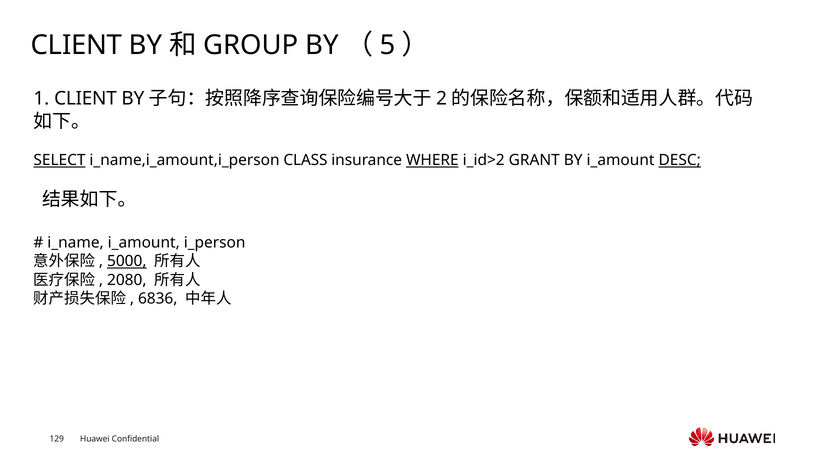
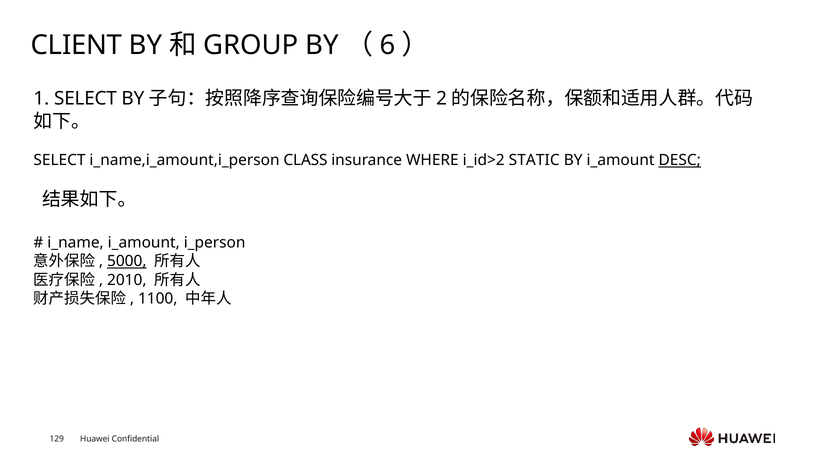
5: 5 -> 6 (388, 45)
1 CLIENT: CLIENT -> SELECT (85, 99)
SELECT underline: present -> none (59, 160)
WHERE underline: present -> none (432, 160)
GRANT: GRANT -> STATIC (534, 160)
2080: 2080 -> 2010 (127, 280)
6836: 6836 -> 1100 (158, 298)
